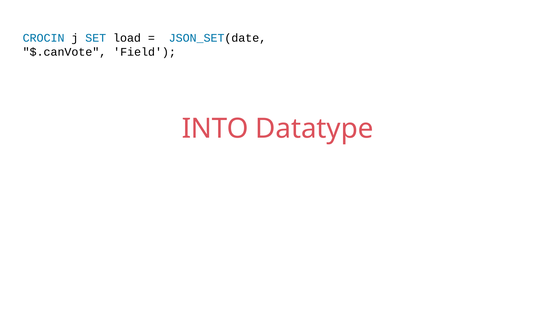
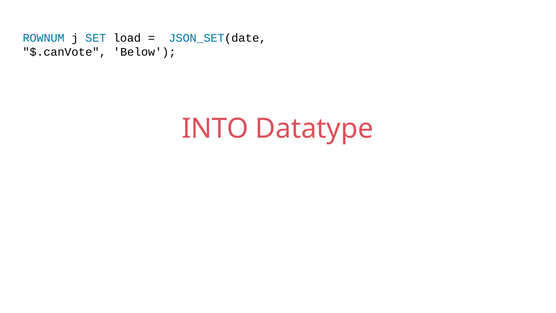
CROCIN: CROCIN -> ROWNUM (44, 38)
Field: Field -> Below (145, 52)
